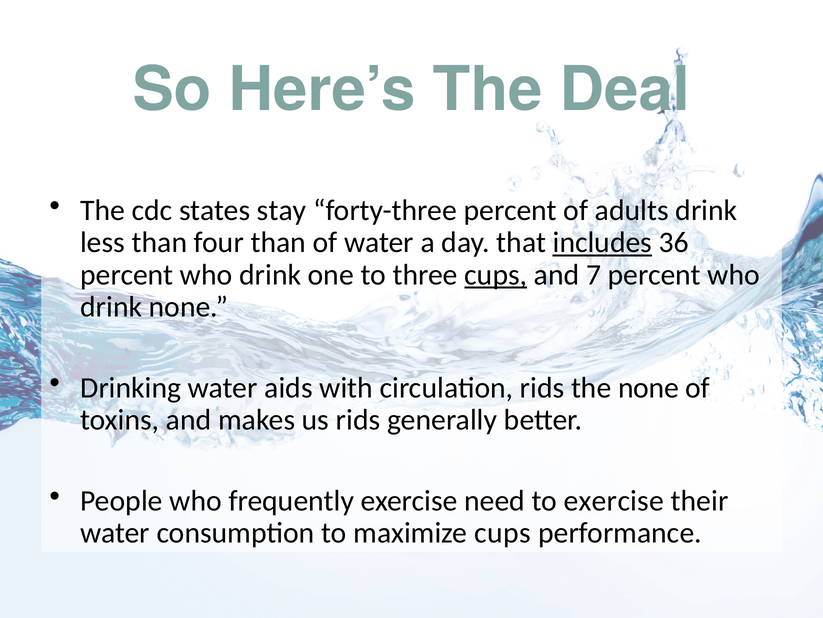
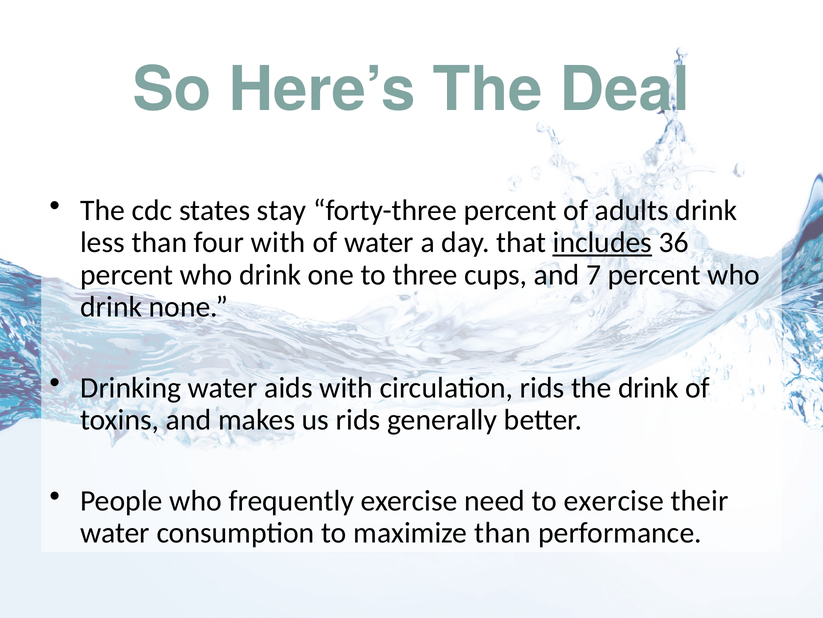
four than: than -> with (278, 242)
cups underline: present -> none (496, 274)
the none: none -> drink (648, 387)
maximize cups: cups -> than (503, 532)
